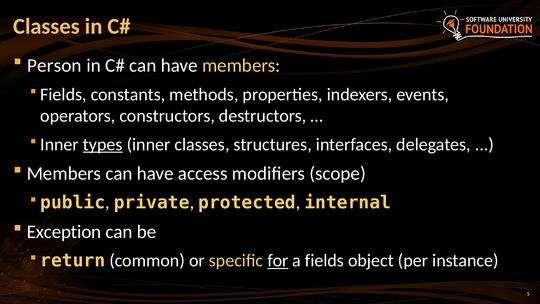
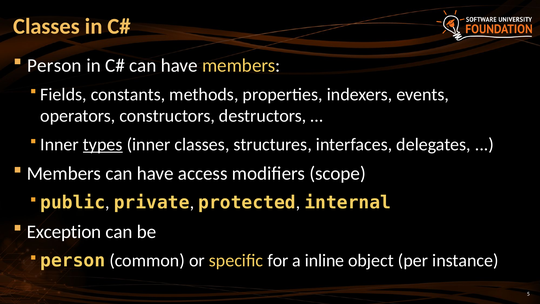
return: return -> person (73, 261)
for underline: present -> none (278, 261)
a fields: fields -> inline (325, 261)
